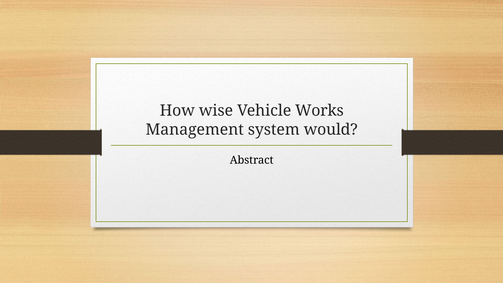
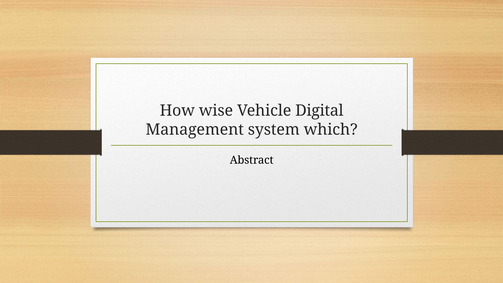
Works: Works -> Digital (319, 111)
would: would -> which (331, 129)
